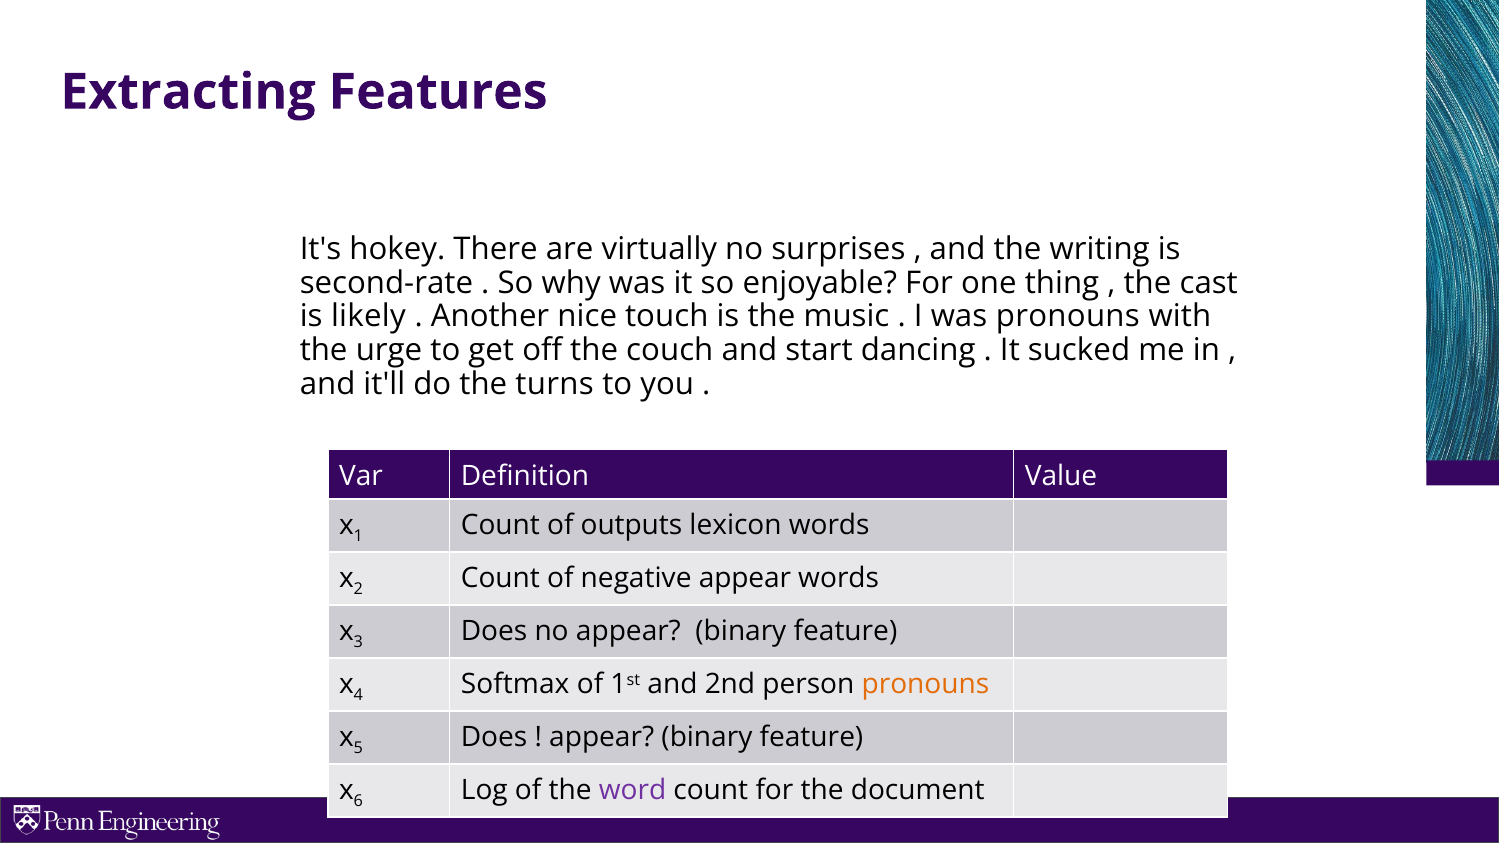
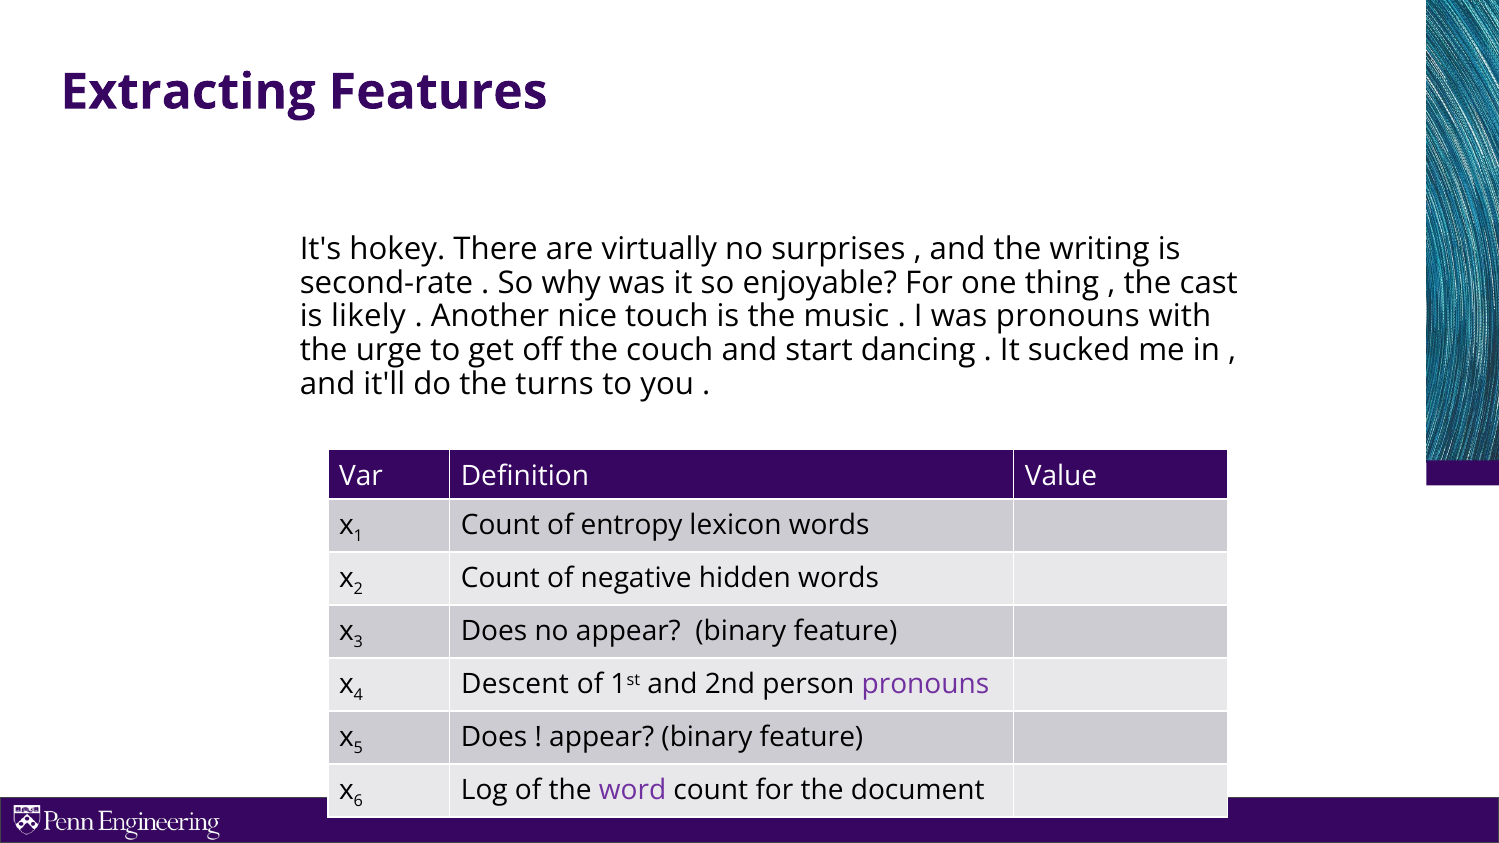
outputs: outputs -> entropy (632, 526)
negative appear: appear -> hidden (745, 579)
Softmax: Softmax -> Descent (515, 684)
pronouns colour: orange -> purple (925, 684)
